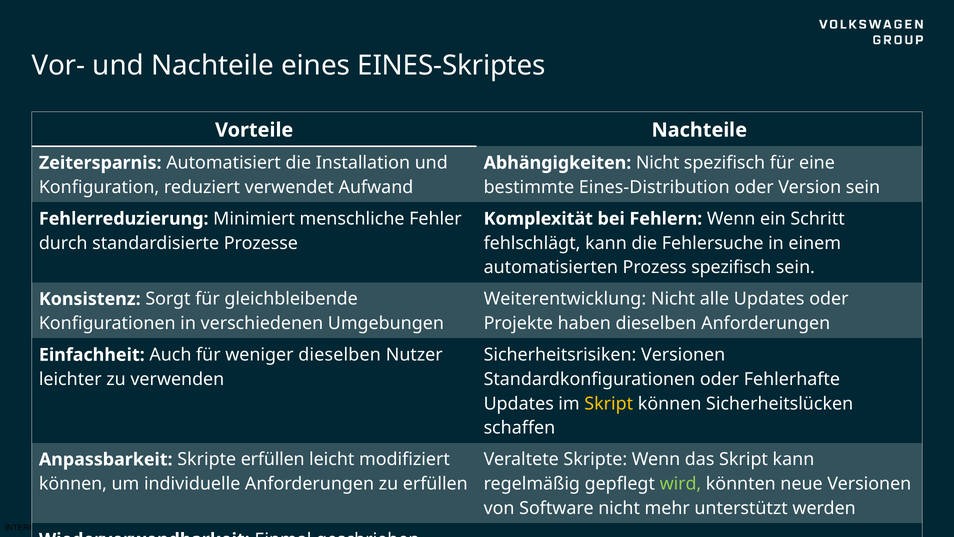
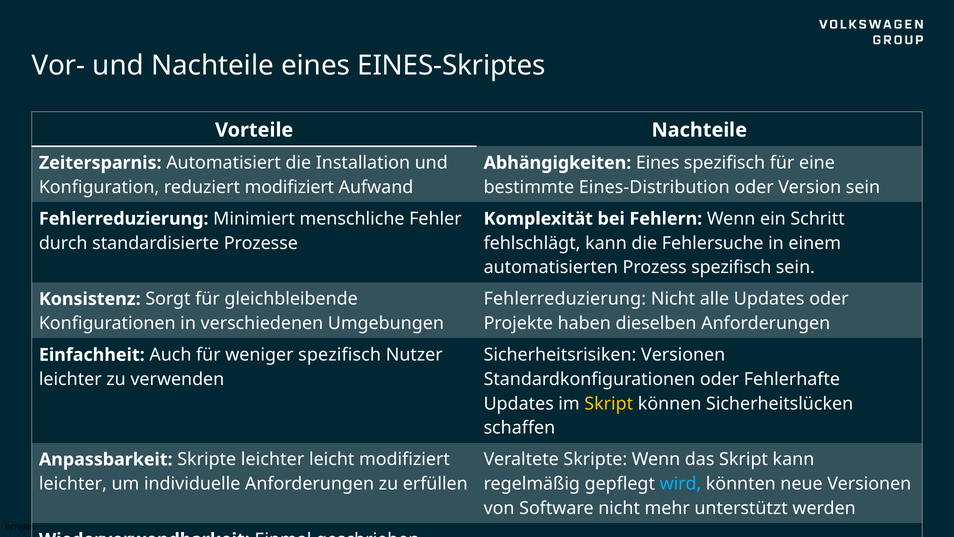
Abhängigkeiten Nicht: Nicht -> Eines (658, 163)
reduziert verwendet: verwendet -> modifiziert (289, 187)
Weiterentwicklung: Weiterentwicklung -> Fehlerreduzierung (565, 299)
weniger dieselben: dieselben -> spezifisch (340, 355)
Skripte erfüllen: erfüllen -> leichter (273, 459)
können: können -> leichter (73, 484)
wird colour: light green -> light blue (680, 484)
